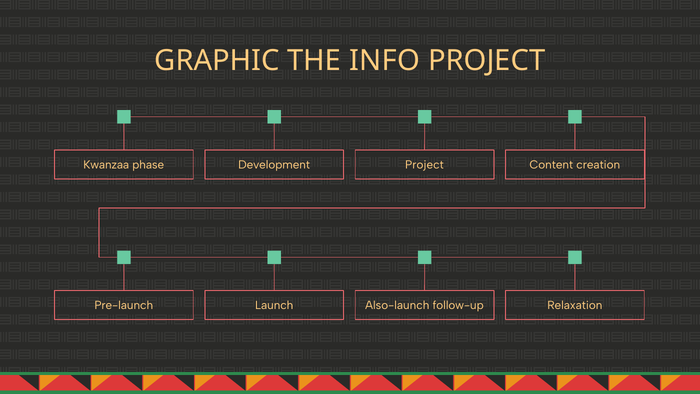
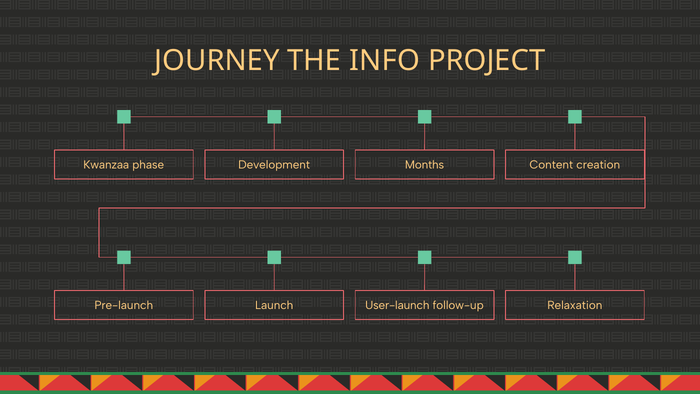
GRAPHIC: GRAPHIC -> JOURNEY (217, 61)
Development Project: Project -> Months (425, 165)
Also-launch: Also-launch -> User-launch (397, 305)
